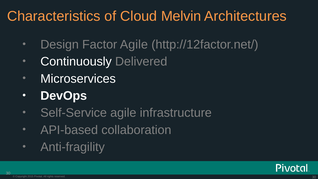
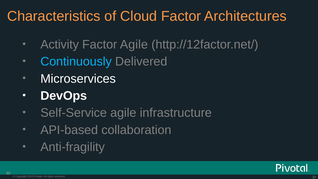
Cloud Melvin: Melvin -> Factor (181, 16)
Design: Design -> Activity (60, 45)
Continuously colour: white -> light blue (76, 62)
